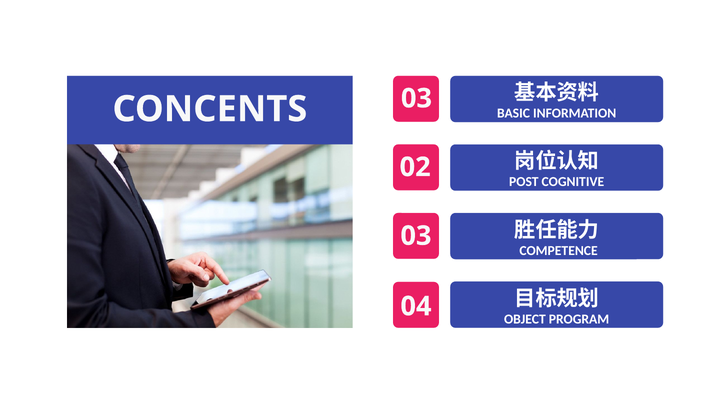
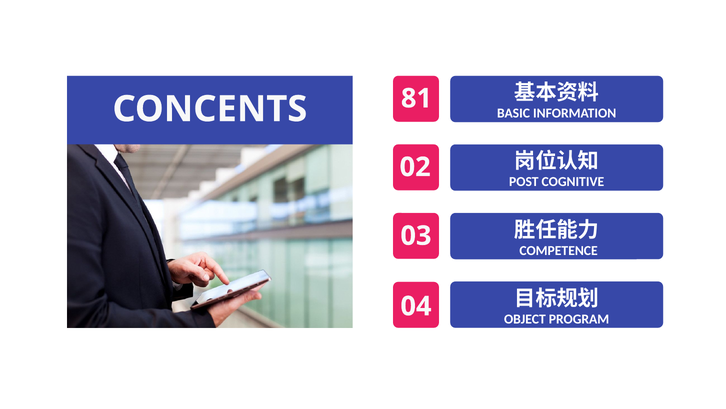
CONCENTS 03: 03 -> 81 (416, 98)
